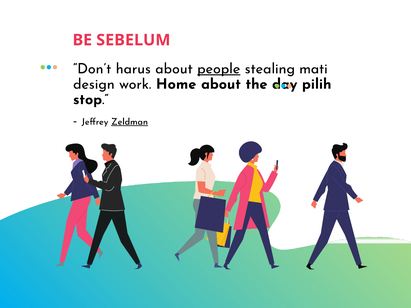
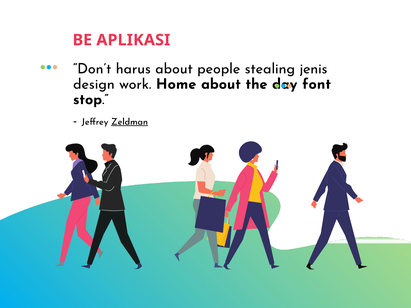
SEBELUM: SEBELUM -> APLIKASI (133, 40)
people underline: present -> none (219, 69)
mati: mati -> jenis (313, 69)
pilih: pilih -> font (317, 84)
